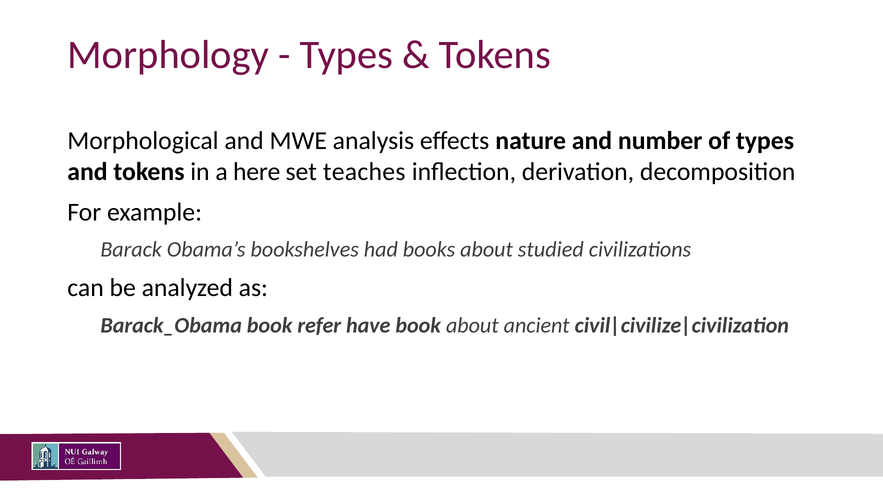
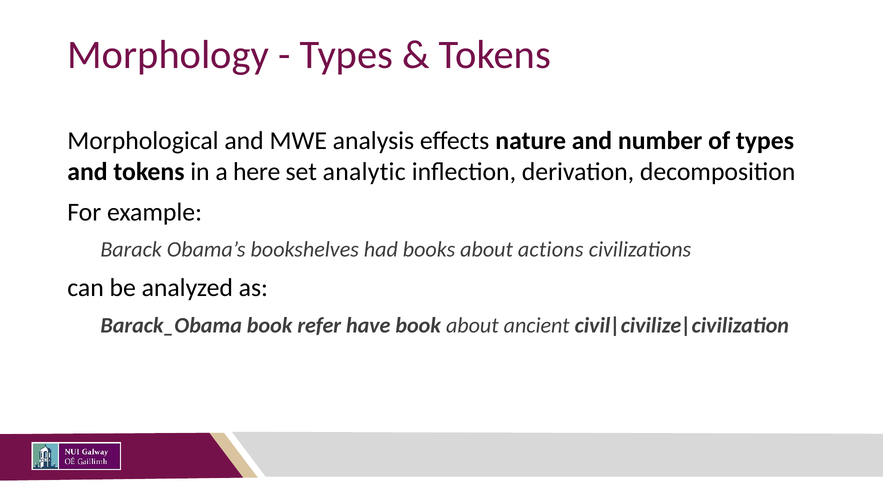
teaches: teaches -> analytic (364, 172)
studied: studied -> actions (551, 250)
